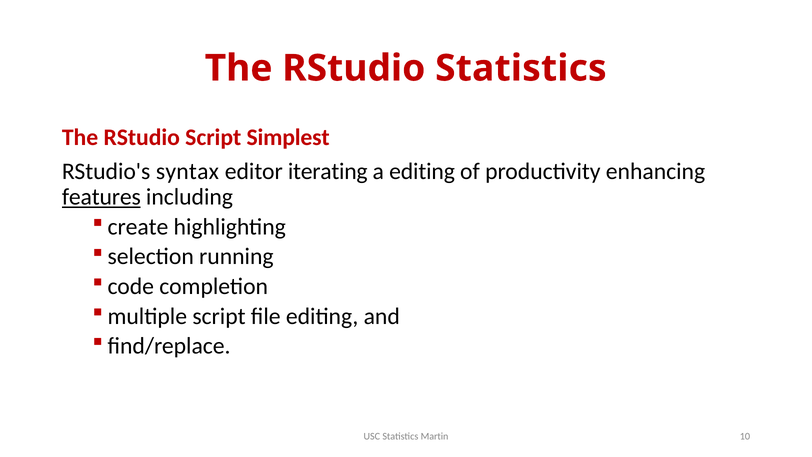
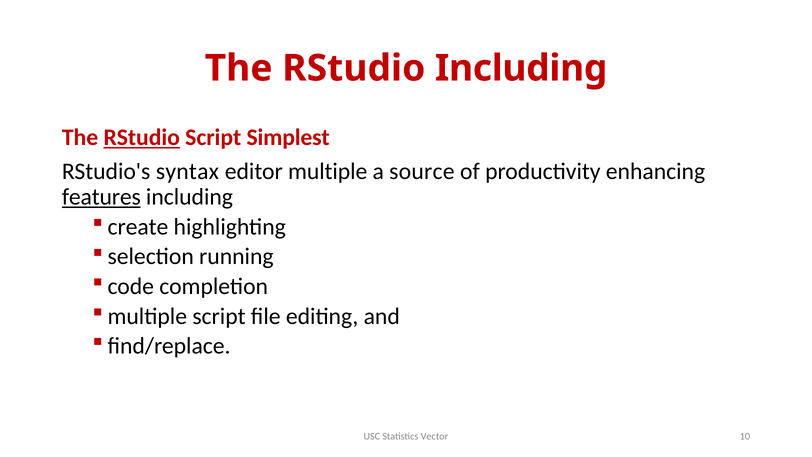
RStudio Statistics: Statistics -> Including (521, 68)
RStudio underline: none -> present (142, 137)
editor iterating: iterating -> multiple (328, 171)
a editing: editing -> source (422, 171)
Martin: Martin -> Vector (434, 436)
